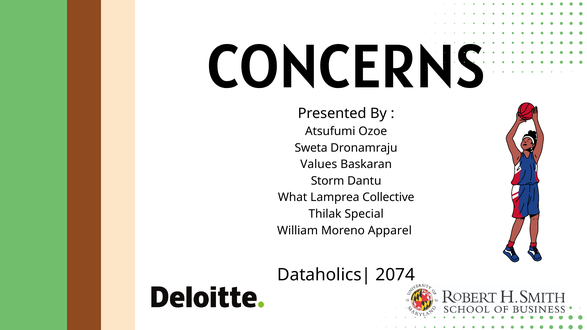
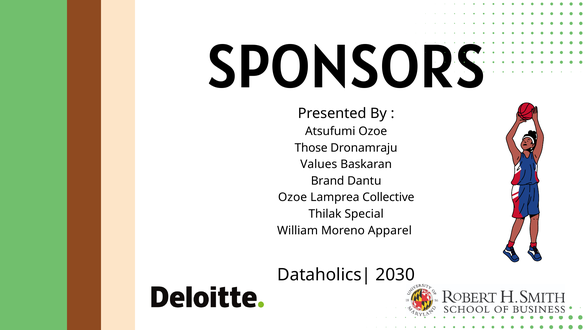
CONCERNS: CONCERNS -> SPONSORS (346, 67)
Sweta: Sweta -> Those (311, 148)
Storm: Storm -> Brand (328, 181)
What: What -> Ozoe (293, 198)
2074: 2074 -> 2030 (395, 275)
